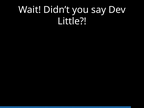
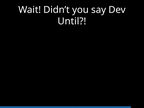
Little: Little -> Until (72, 21)
